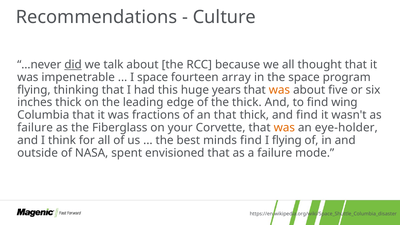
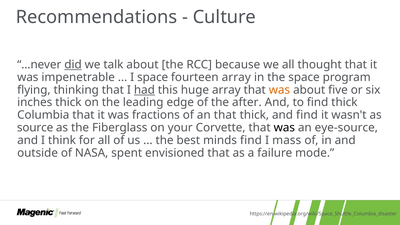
had underline: none -> present (144, 90)
huge years: years -> array (226, 90)
the thick: thick -> after (247, 102)
find wing: wing -> thick (344, 102)
failure: failure -> source (35, 128)
was colour: orange -> black (284, 128)
eye-holder: eye-holder -> eye-source (346, 128)
I flying: flying -> mass (287, 140)
